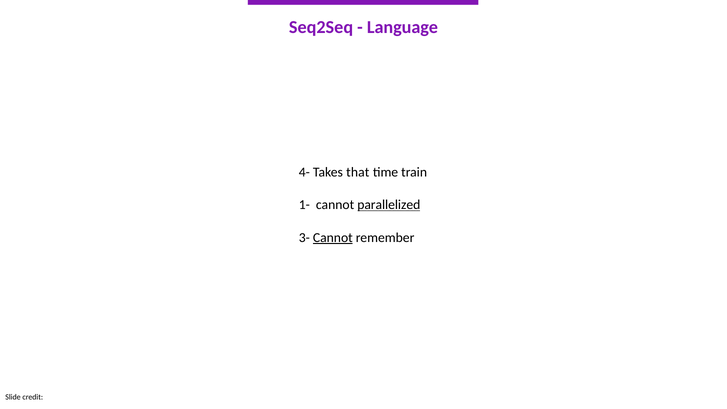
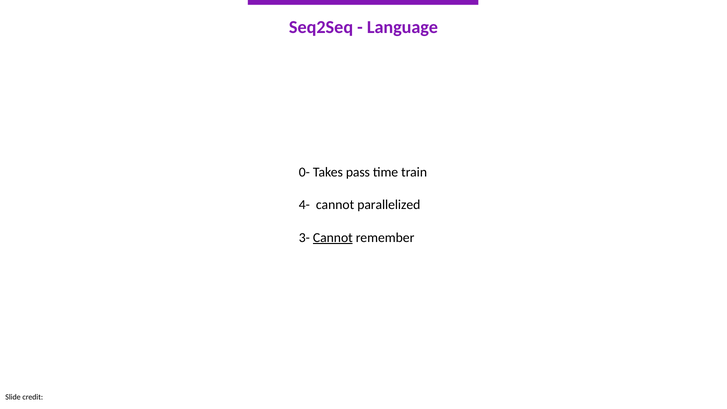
4-: 4- -> 0- (304, 172)
that: that -> pass (358, 172)
1-: 1- -> 4- (304, 205)
parallelized underline: present -> none (389, 205)
